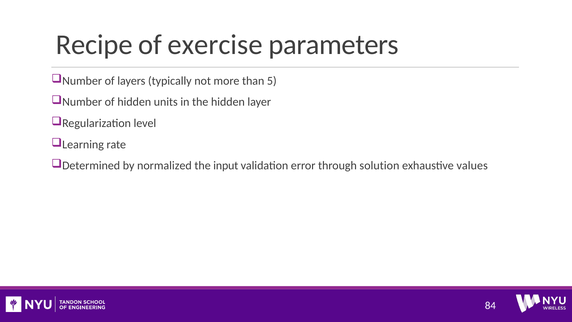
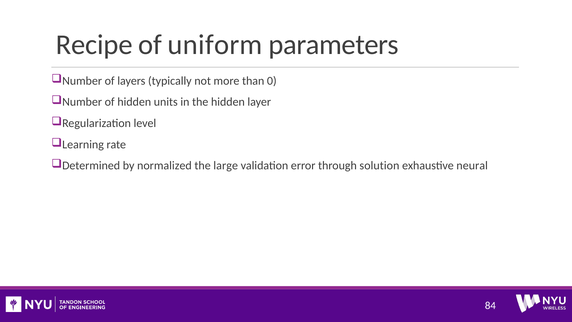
exercise: exercise -> uniform (215, 45)
5: 5 -> 0 (272, 81)
input: input -> large (226, 166)
values: values -> neural (472, 166)
